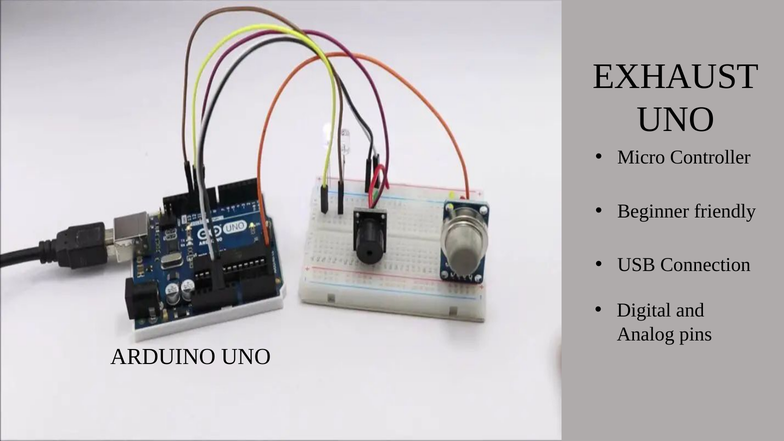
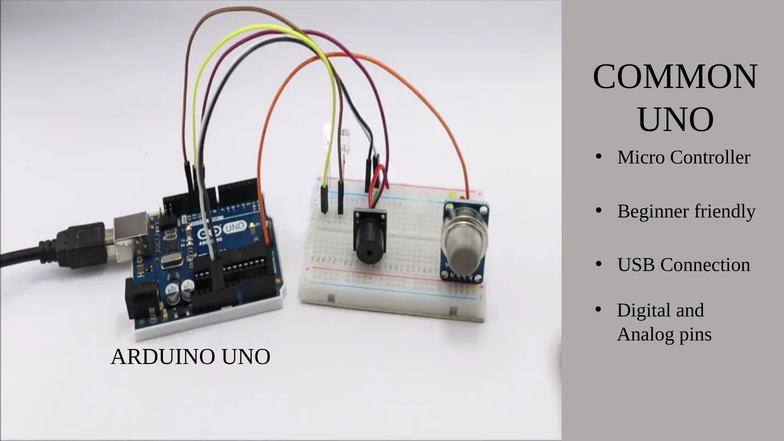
EXHAUST: EXHAUST -> COMMON (676, 76)
